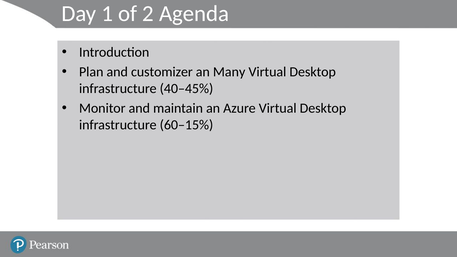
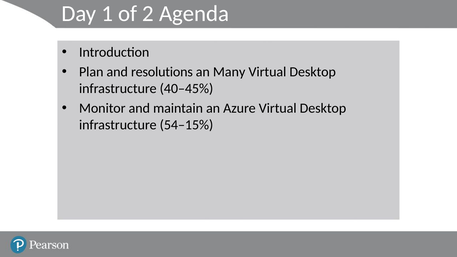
customizer: customizer -> resolutions (162, 72)
60–15%: 60–15% -> 54–15% (186, 125)
